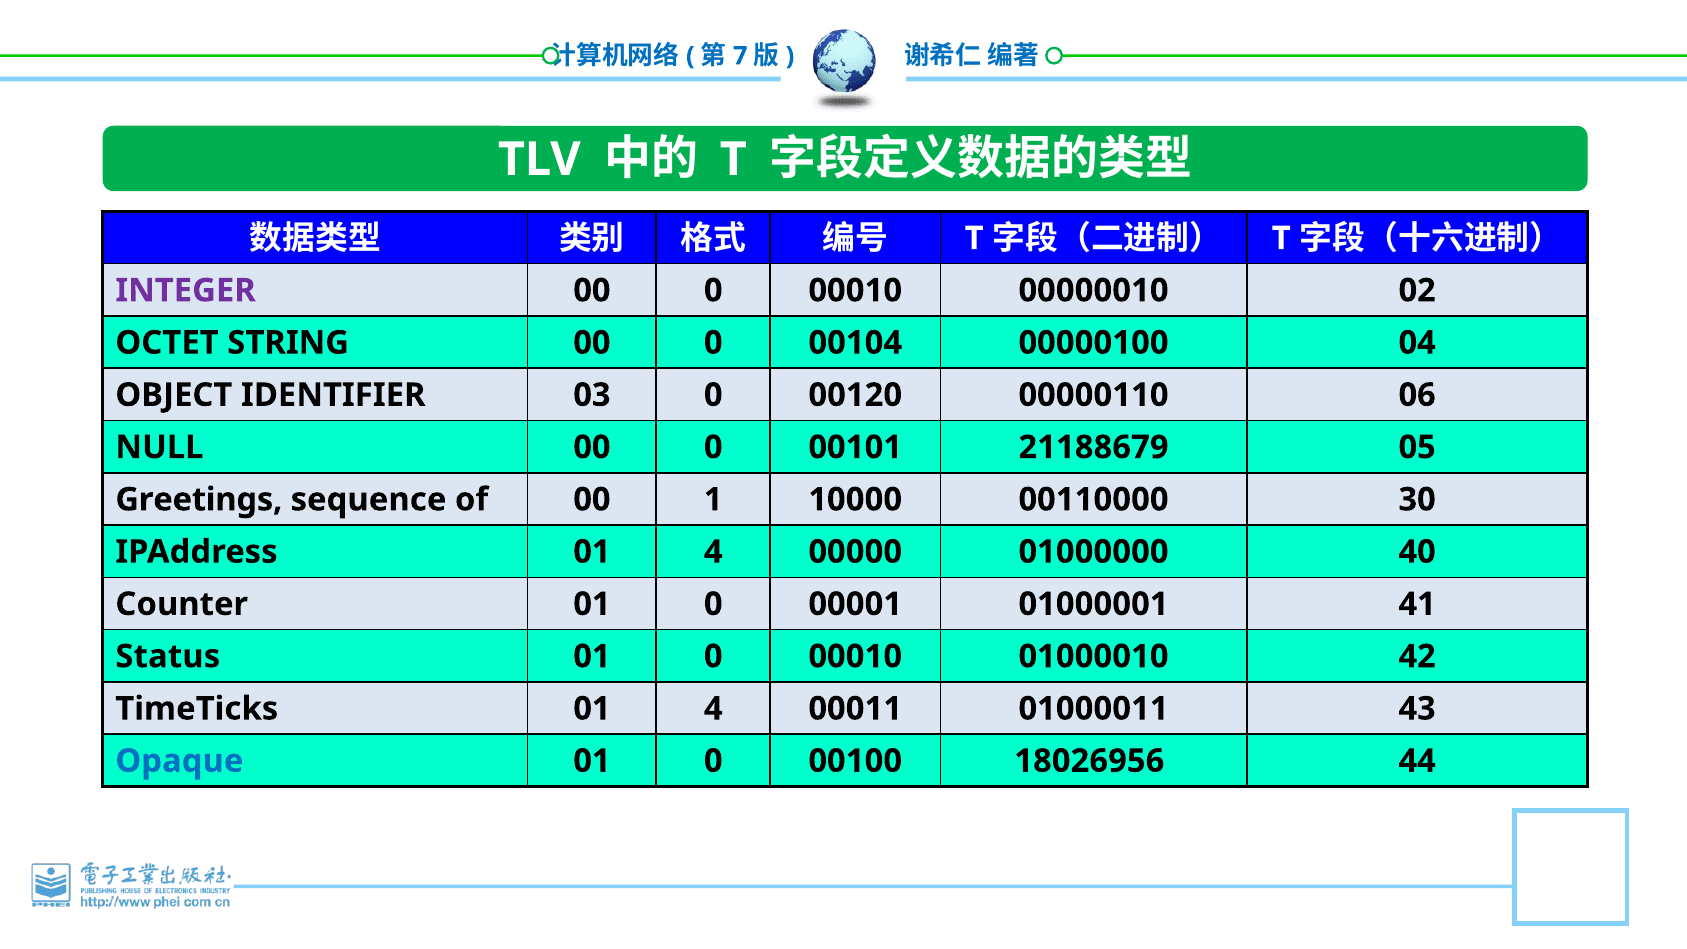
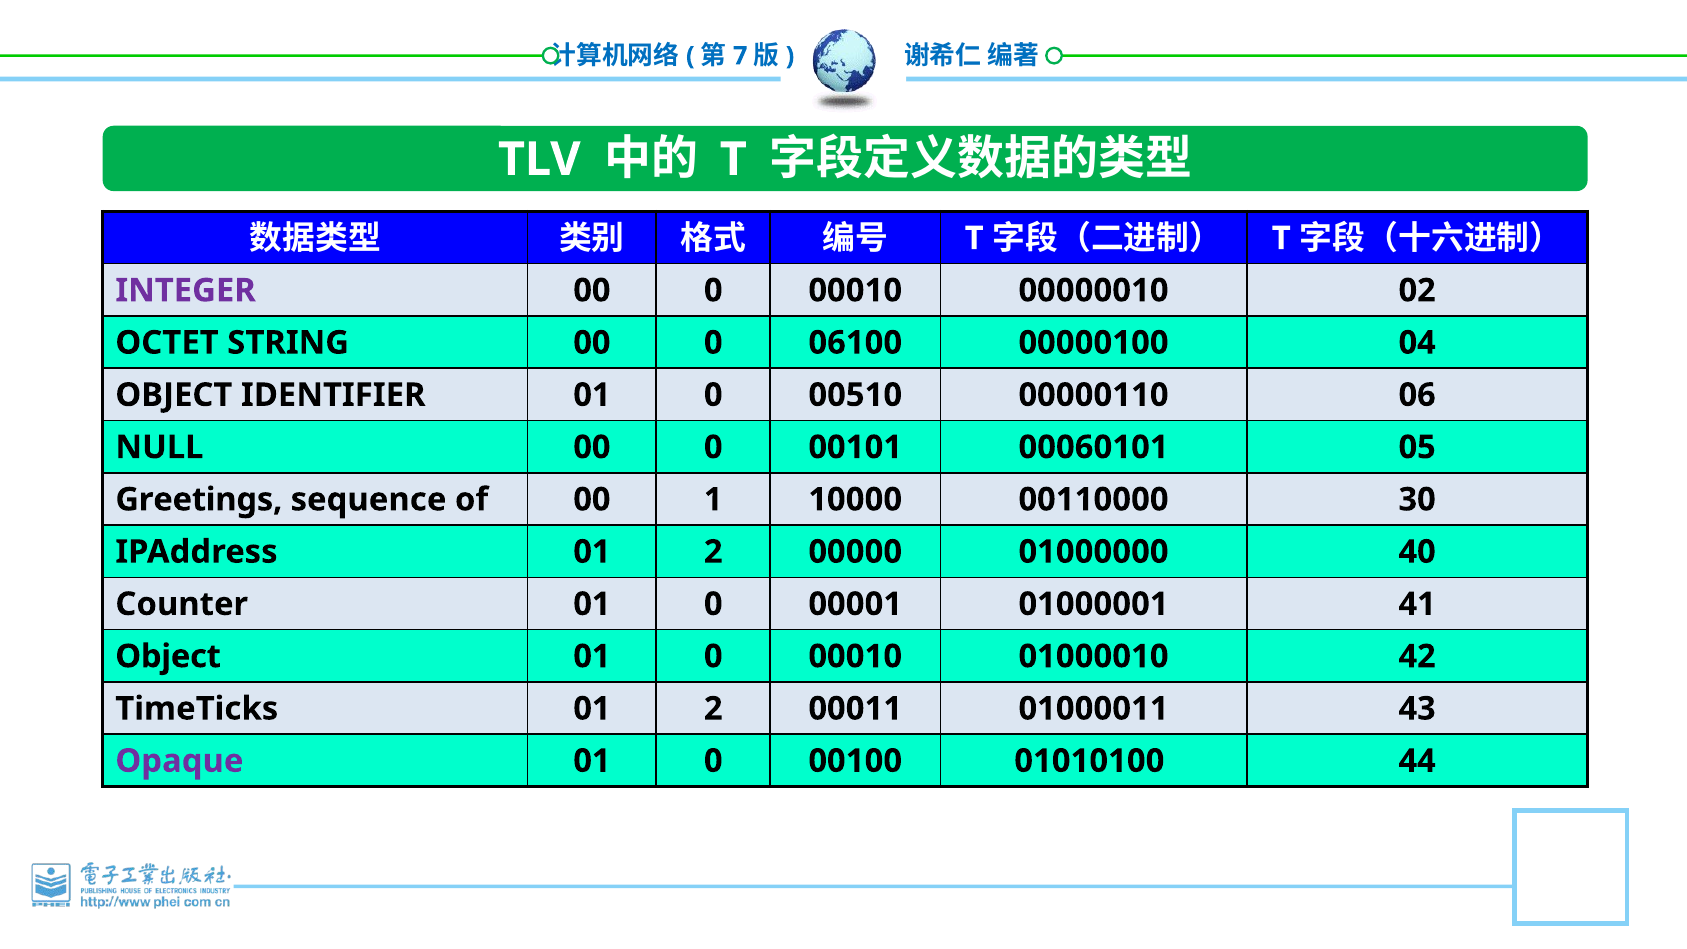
00104: 00104 -> 06100 (855, 343)
IDENTIFIER 03: 03 -> 01 (592, 395)
00120: 00120 -> 00510 (855, 395)
21188679: 21188679 -> 00060101 (1094, 447)
IPAddress 01 4: 4 -> 2 (713, 552)
Status: Status -> Object (168, 656)
TimeTicks 01 4: 4 -> 2 (713, 709)
Opaque colour: blue -> purple (179, 761)
18026956: 18026956 -> 01010100 (1089, 761)
